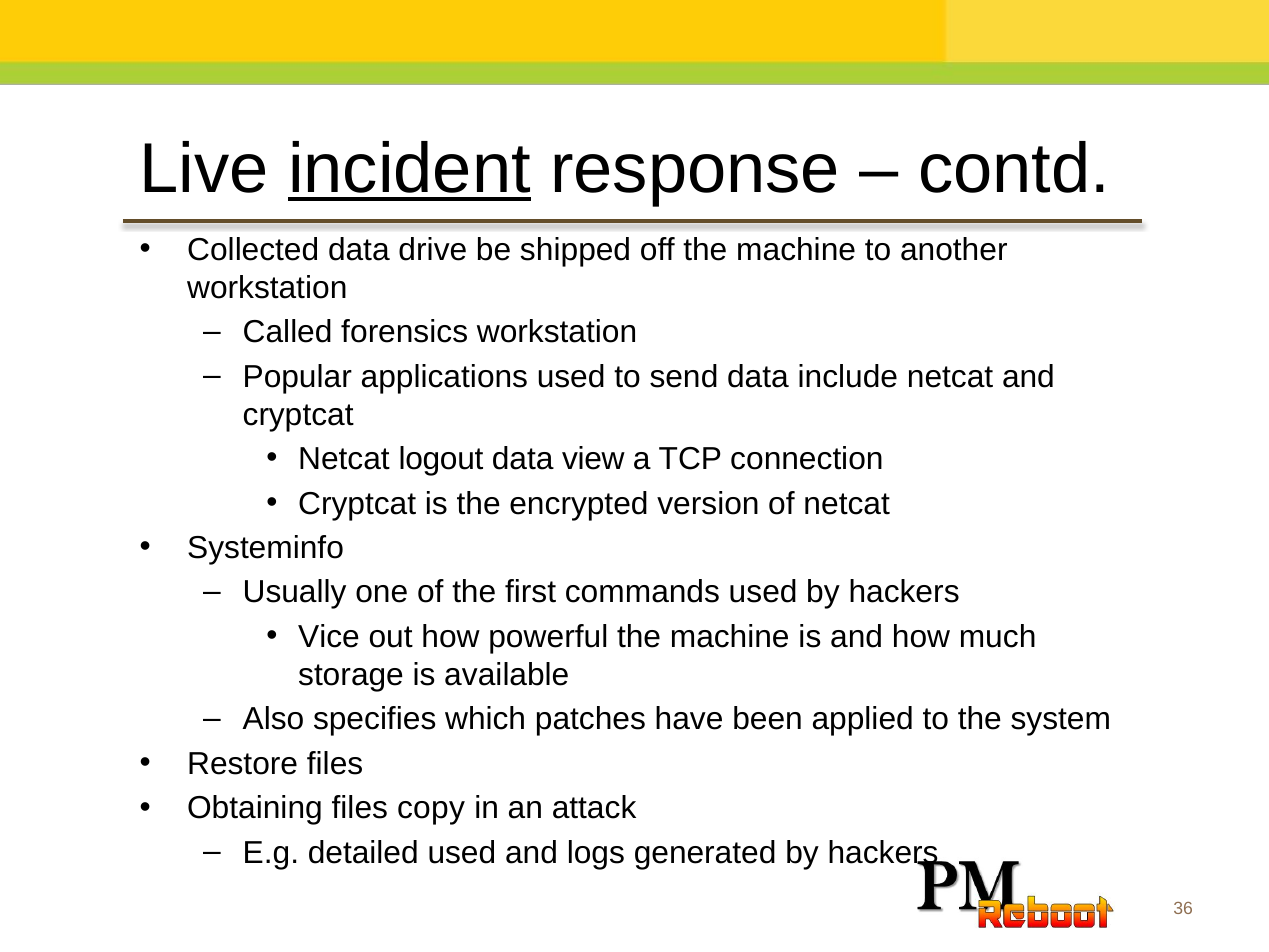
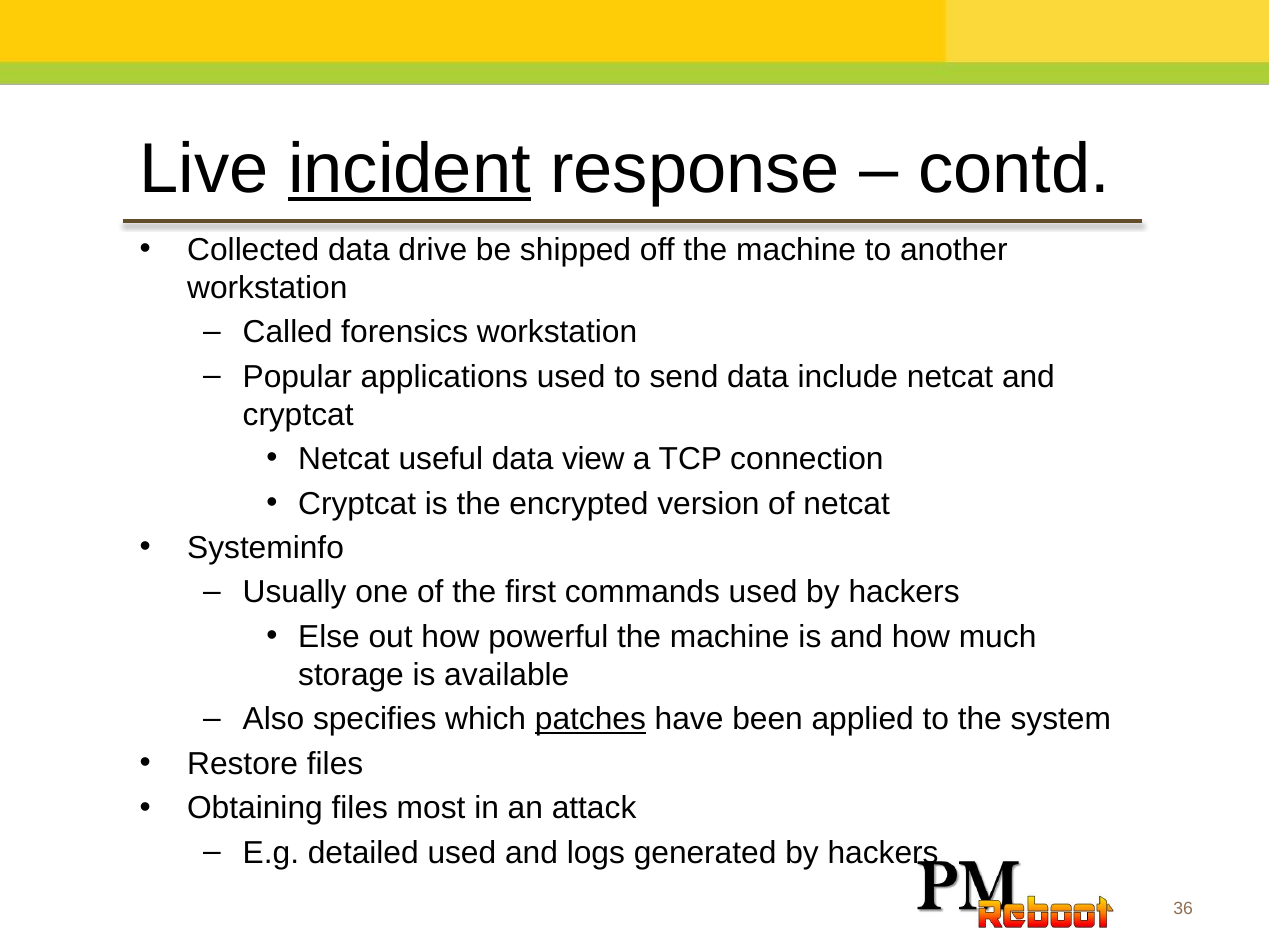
logout: logout -> useful (441, 459)
Vice: Vice -> Else (329, 637)
patches underline: none -> present (590, 719)
copy: copy -> most (431, 808)
